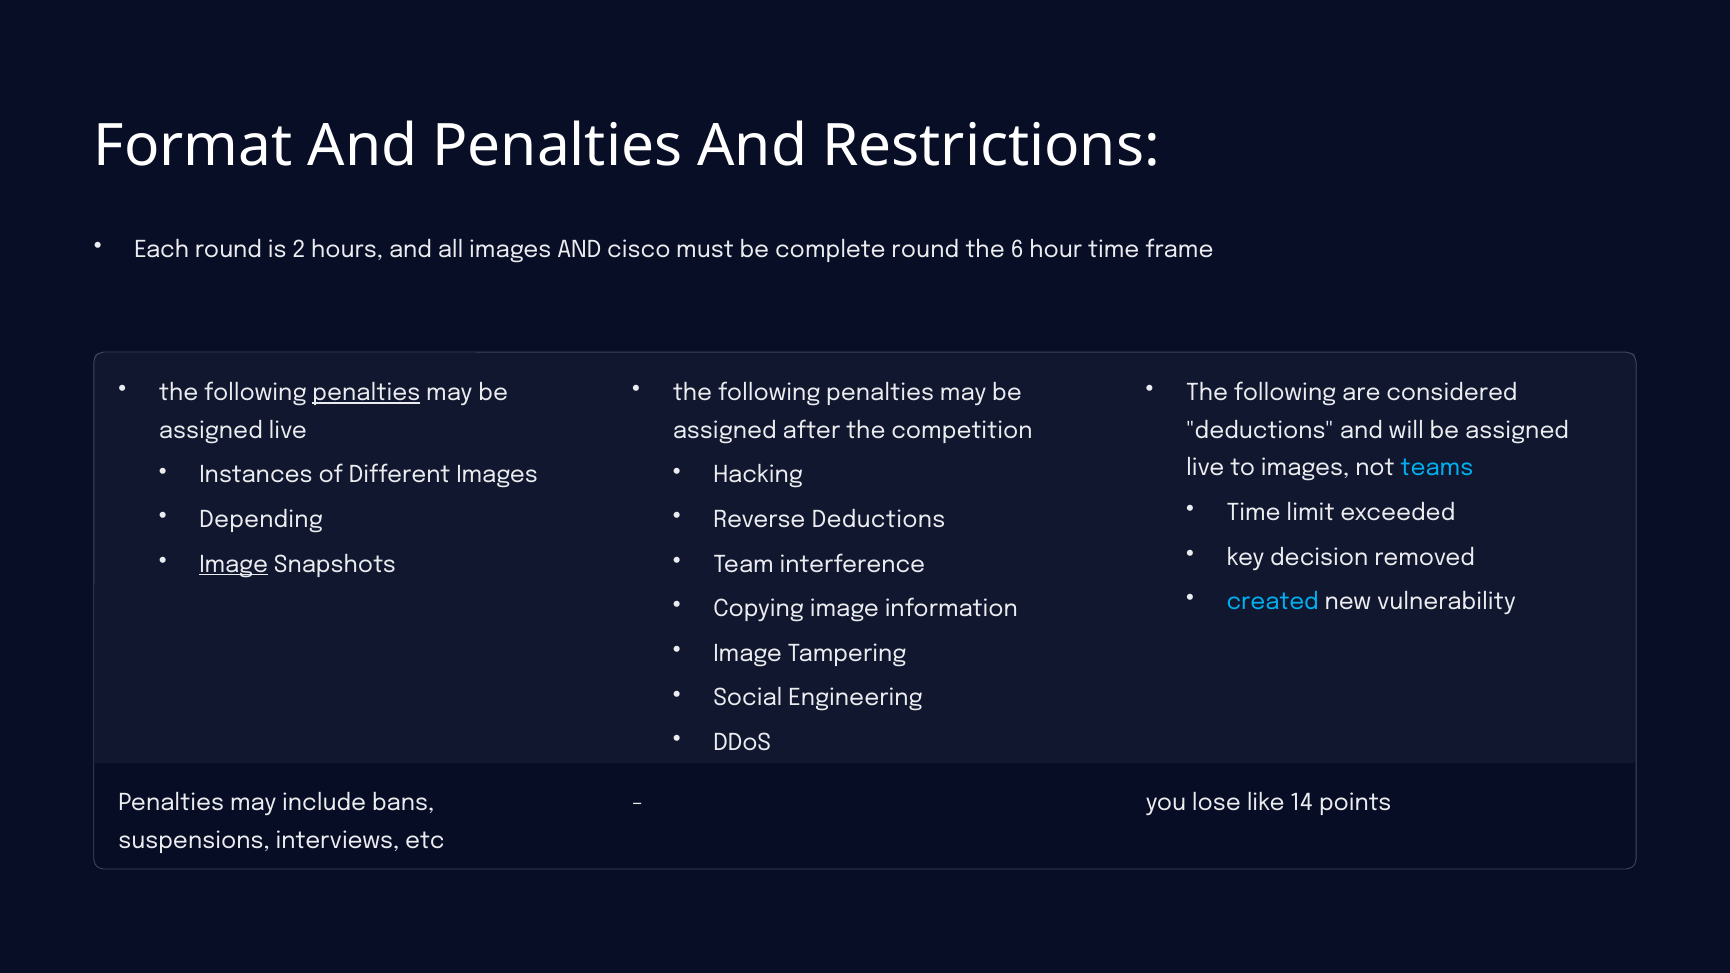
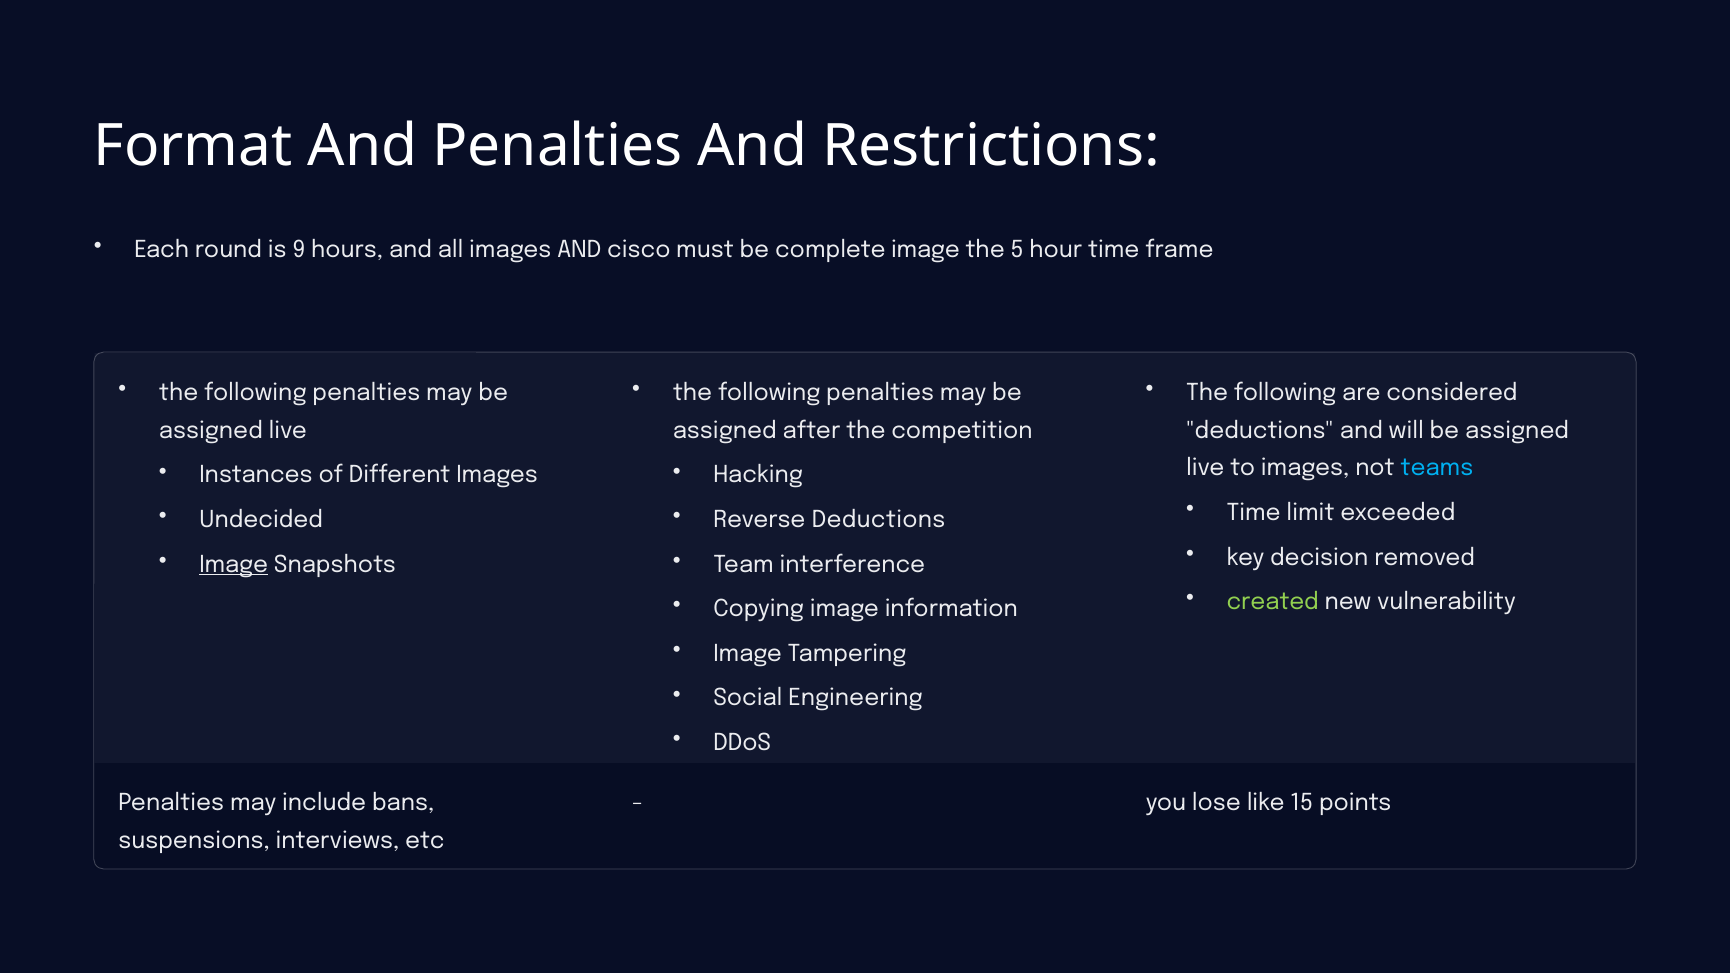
2: 2 -> 9 (299, 249)
complete round: round -> image (926, 249)
6: 6 -> 5 (1017, 249)
penalties underline: present -> none (366, 393)
Depending: Depending -> Undecided (261, 520)
created colour: light blue -> light green (1273, 602)
14: 14 -> 15 (1302, 803)
